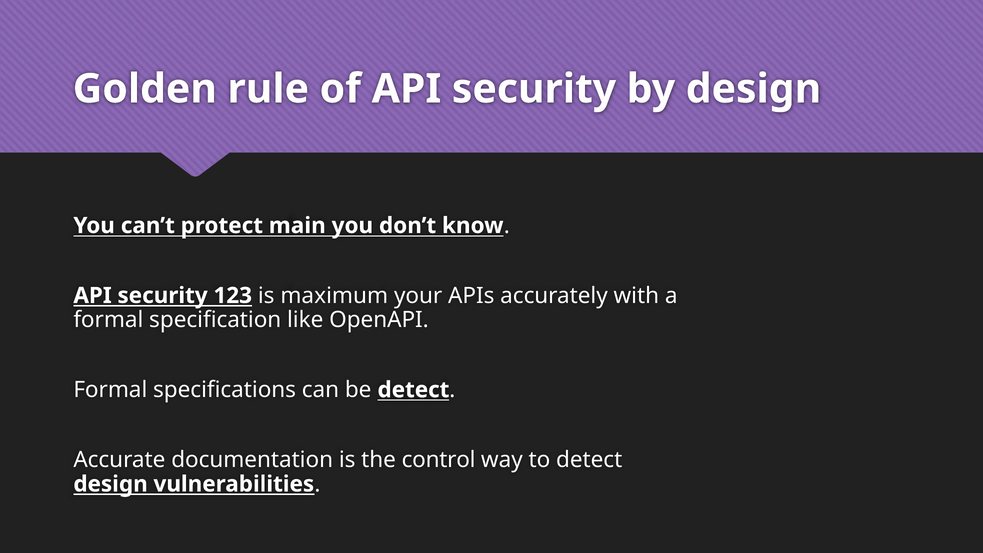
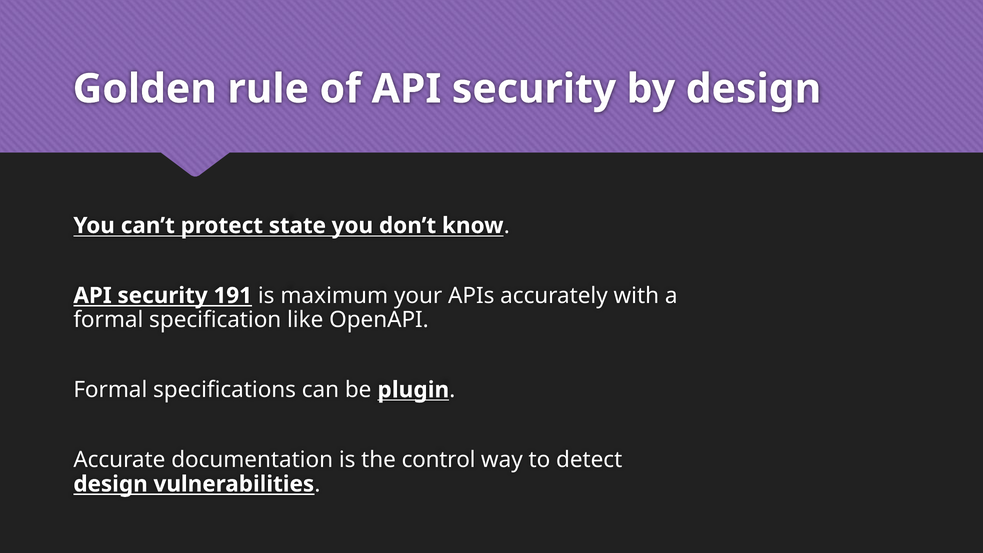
main: main -> state (297, 226)
123: 123 -> 191 (233, 296)
be detect: detect -> plugin (413, 390)
